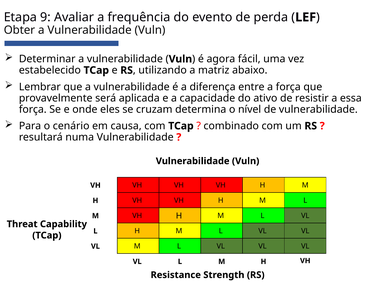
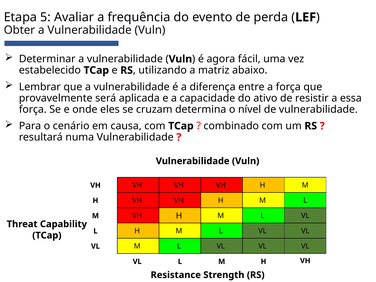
9: 9 -> 5 (46, 17)
